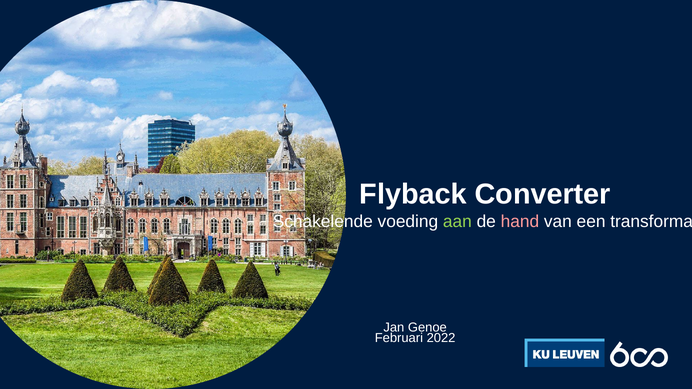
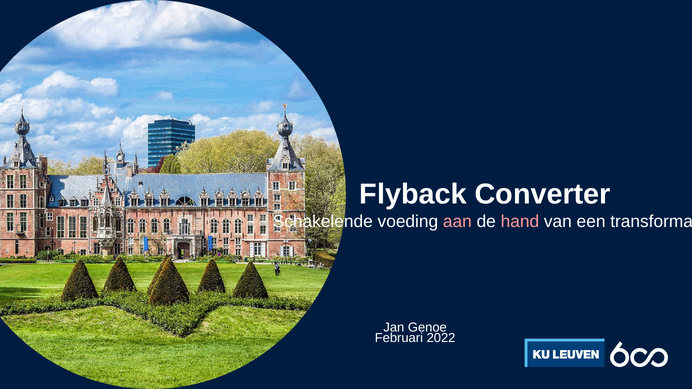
aan colour: light green -> pink (457, 222)
